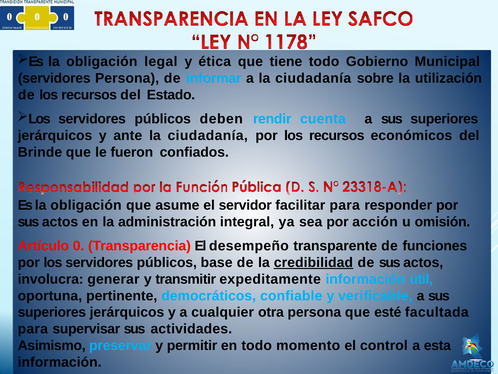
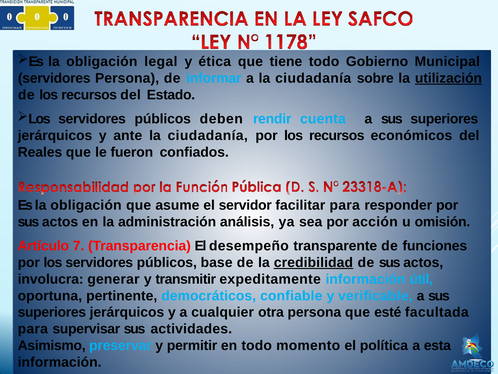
utilización underline: none -> present (448, 78)
Brinde: Brinde -> Reales (40, 152)
integral: integral -> análisis (247, 221)
0: 0 -> 7 (79, 246)
control: control -> política (384, 345)
